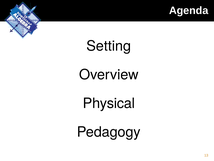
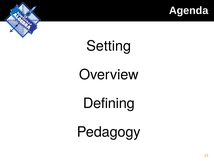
Physical: Physical -> Defining (109, 103)
